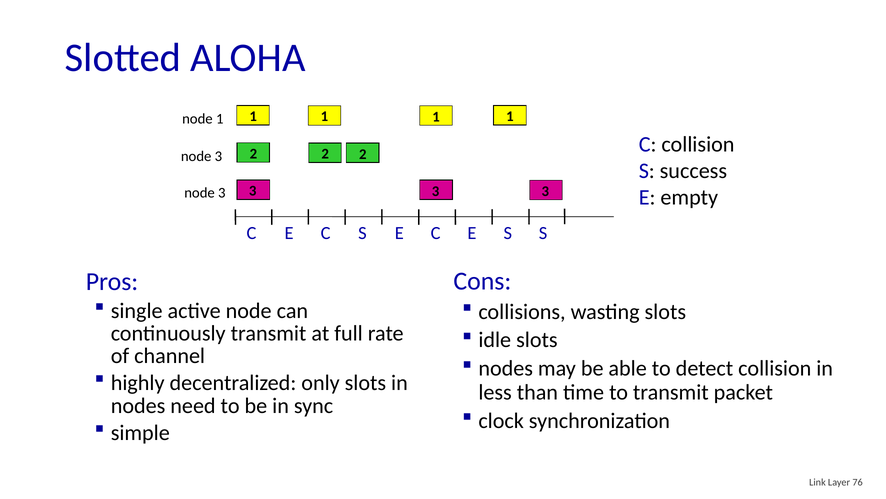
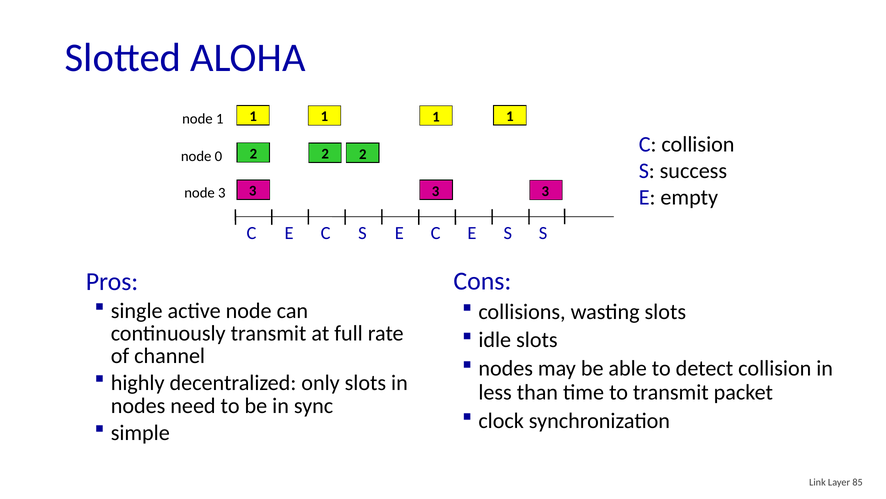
3: 3 -> 0 (218, 156)
76: 76 -> 85 (858, 482)
